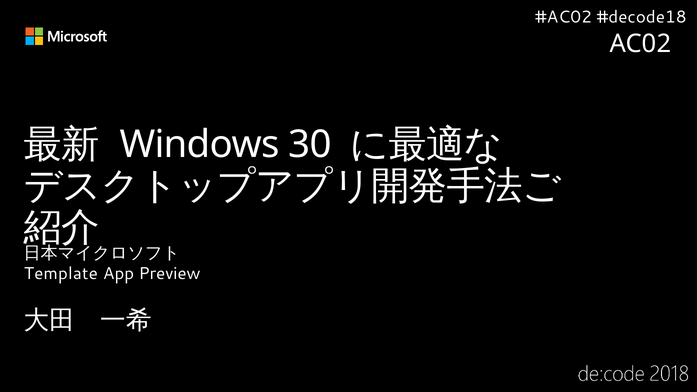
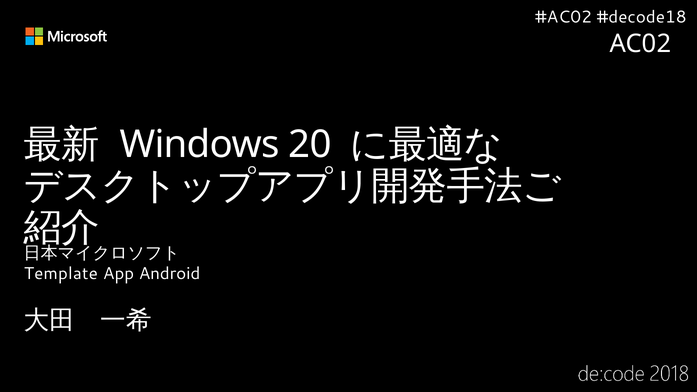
30: 30 -> 20 (310, 145)
Preview: Preview -> Android (170, 274)
